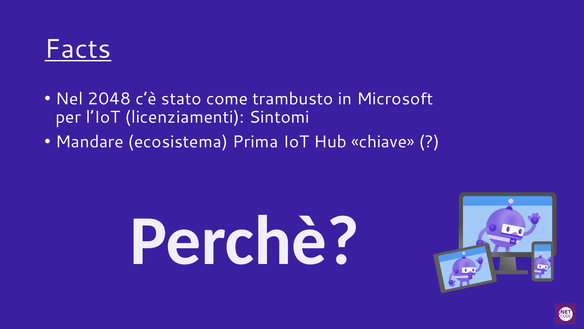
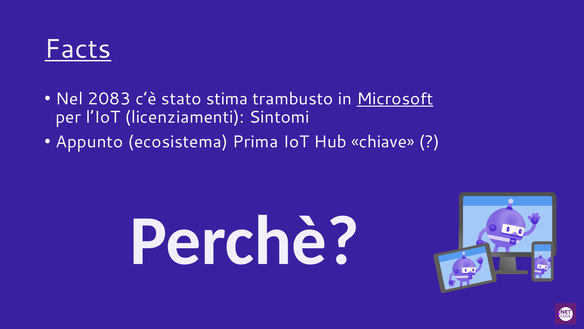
2048: 2048 -> 2083 (109, 99)
come: come -> stima (227, 99)
Microsoft underline: none -> present (395, 99)
Mandare: Mandare -> Appunto (89, 142)
